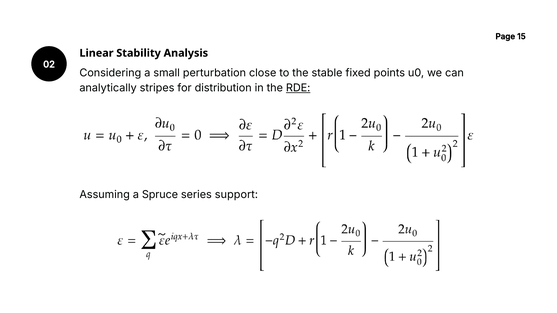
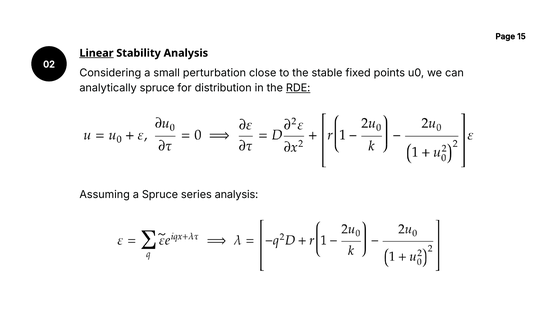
Linear underline: none -> present (97, 53)
analytically stripes: stripes -> spruce (157, 88)
series support: support -> analysis (237, 195)
